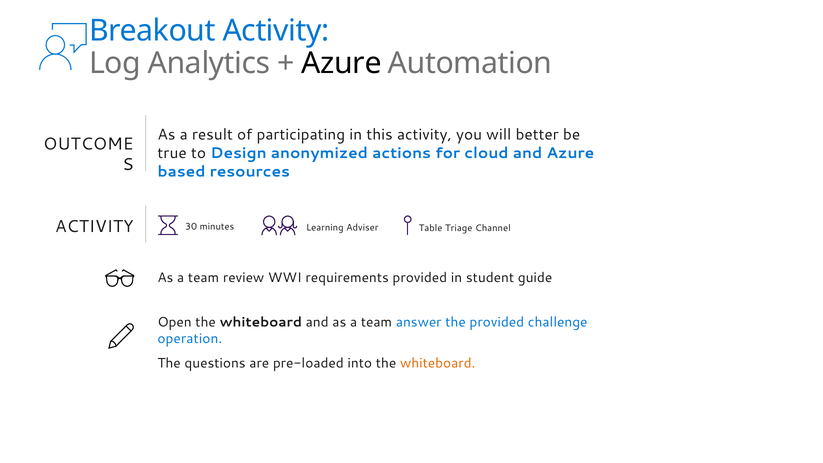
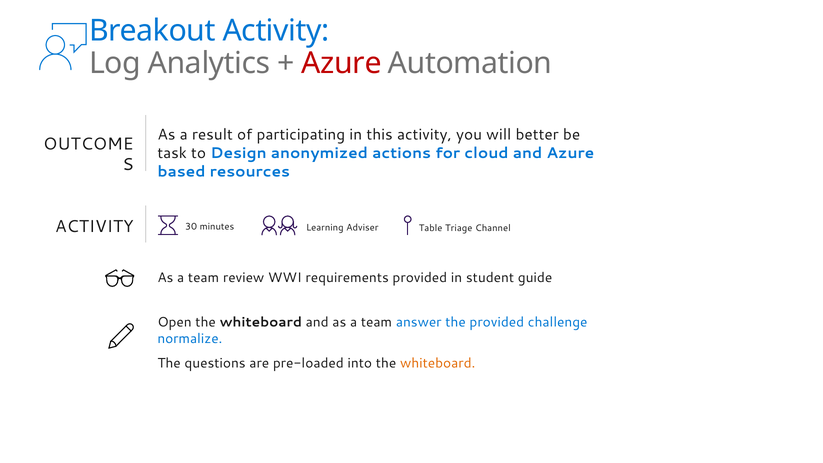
Azure colour: black -> red (341, 63)
true: true -> task (172, 153)
operation: operation -> normalize (190, 338)
